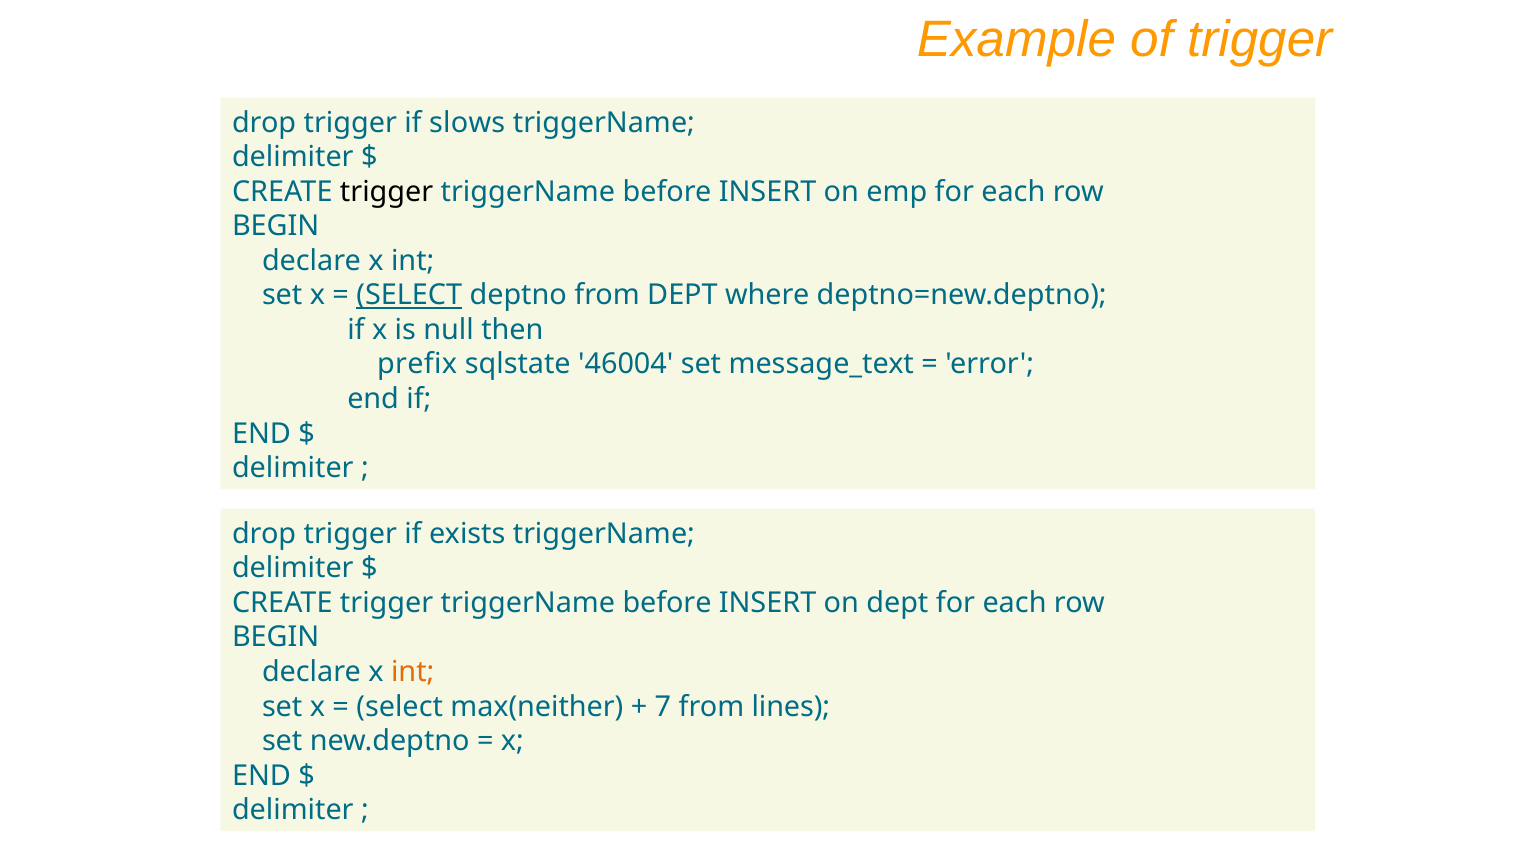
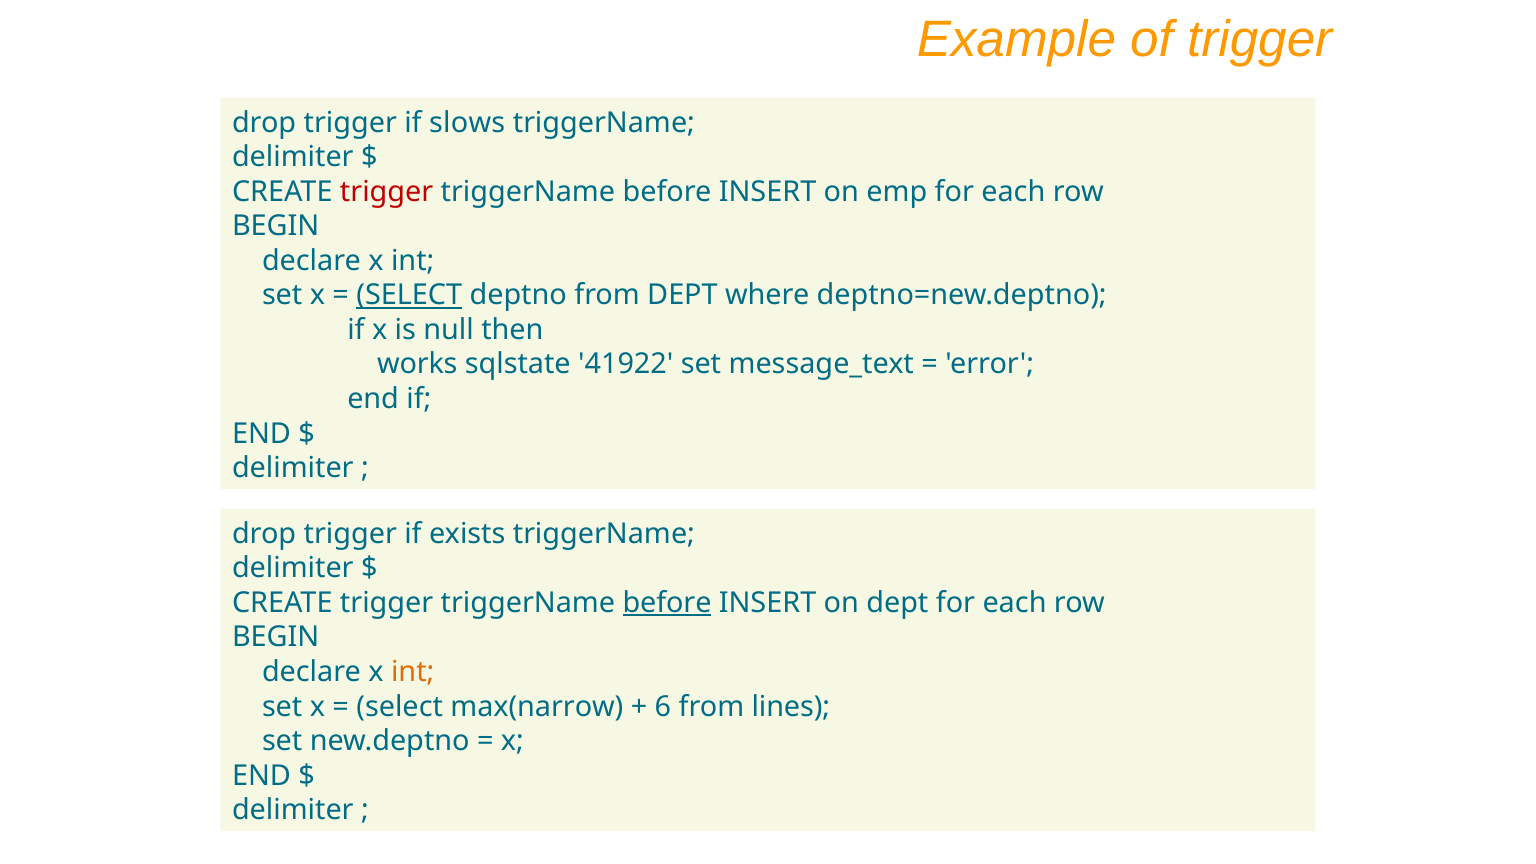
trigger colour: black -> red (387, 192)
prefix: prefix -> works (417, 364)
46004: 46004 -> 41922 (626, 364)
before underline: none -> present (667, 603)
max(neither: max(neither -> max(narrow (537, 706)
7: 7 -> 6 (663, 706)
